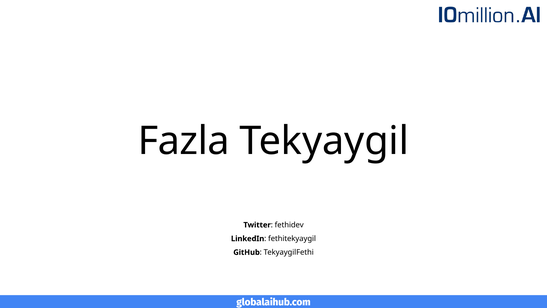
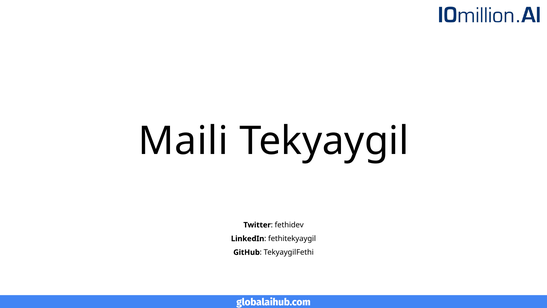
Fazla: Fazla -> Maili (183, 141)
